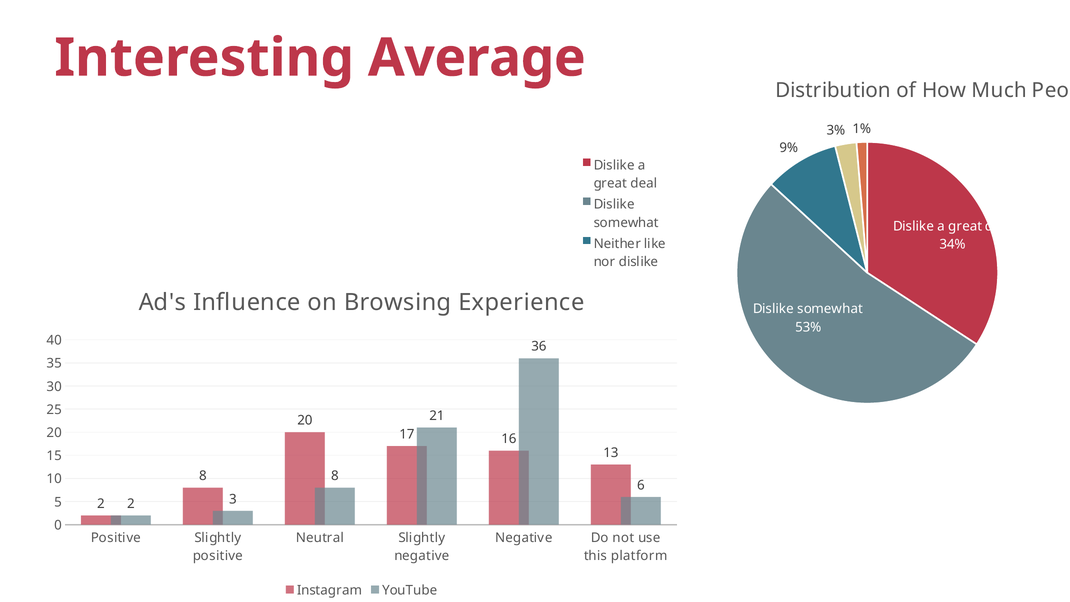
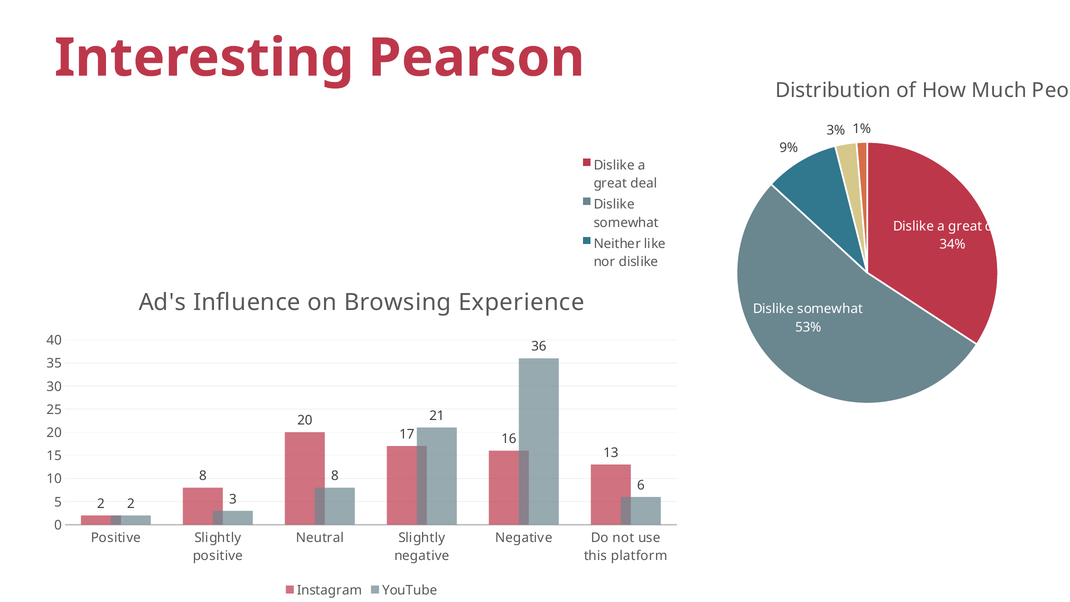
Average: Average -> Pearson (476, 58)
